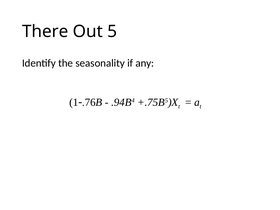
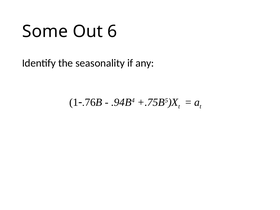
There: There -> Some (45, 31)
5: 5 -> 6 (112, 31)
